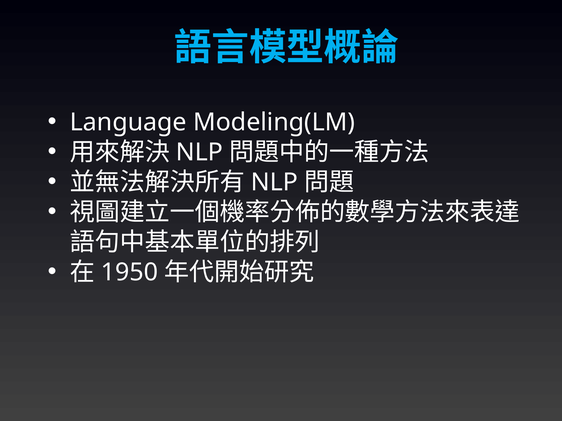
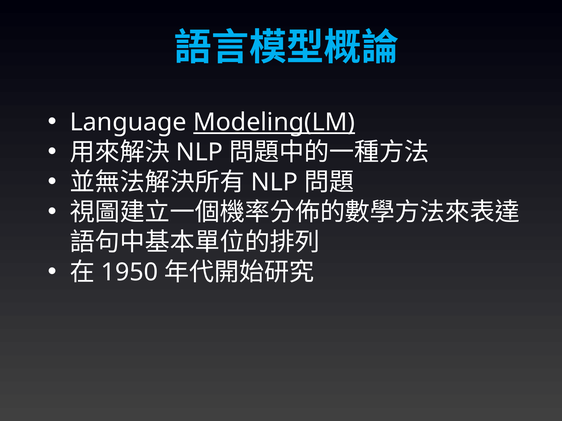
Modeling(LM underline: none -> present (274, 123)
